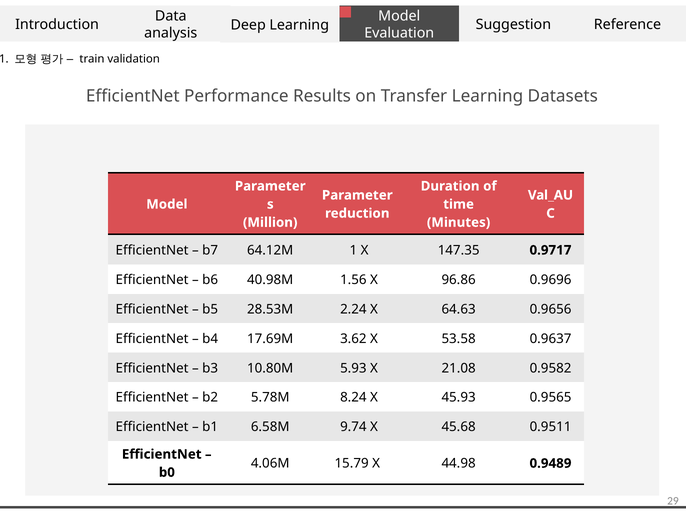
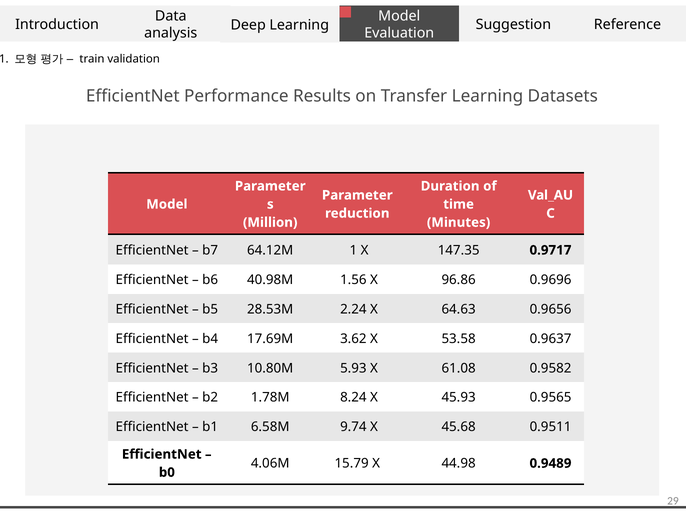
21.08: 21.08 -> 61.08 (459, 368)
5.78M: 5.78M -> 1.78M (270, 398)
